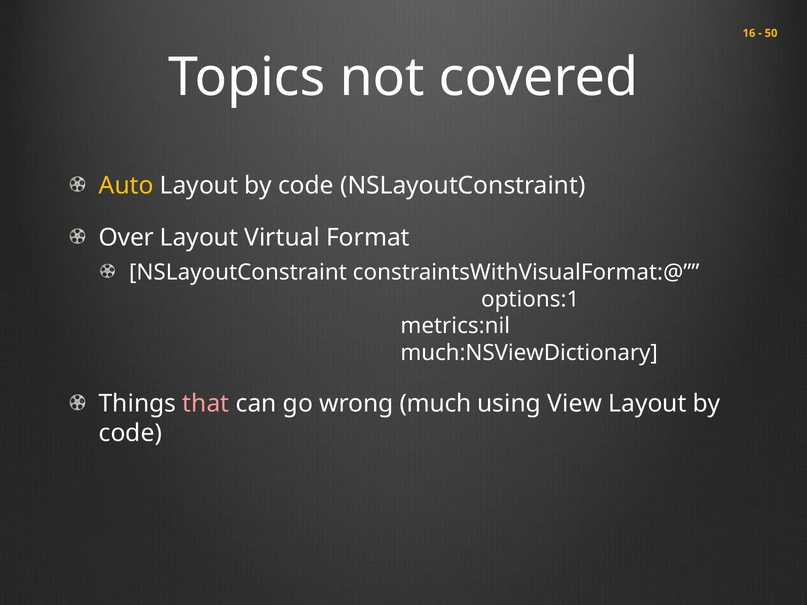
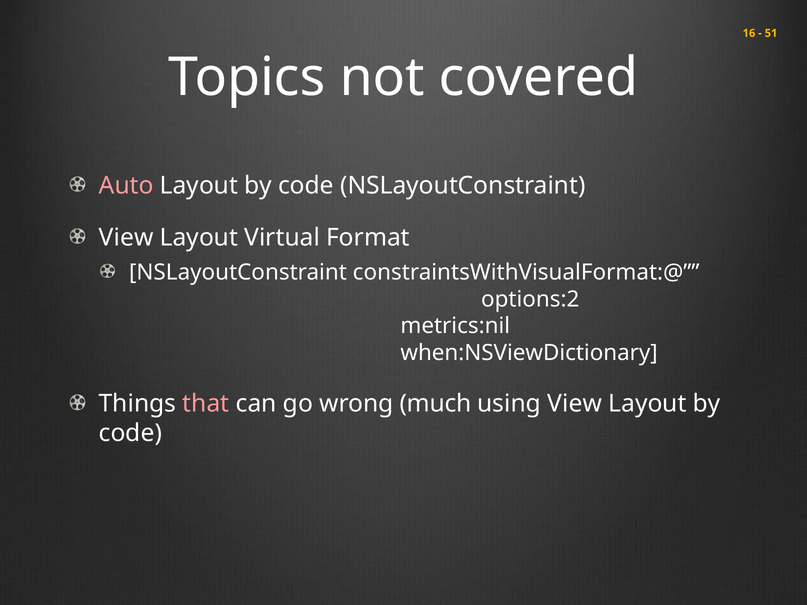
50: 50 -> 51 (771, 33)
Auto colour: yellow -> pink (126, 186)
Over: Over -> View (126, 238)
options:1: options:1 -> options:2 (530, 299)
much:NSViewDictionary: much:NSViewDictionary -> when:NSViewDictionary (529, 353)
